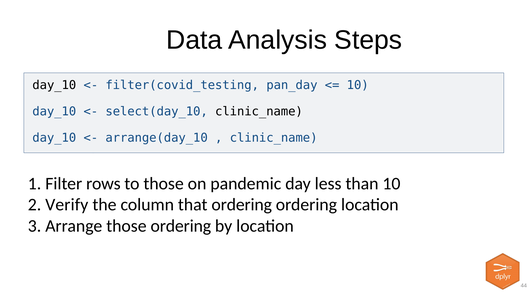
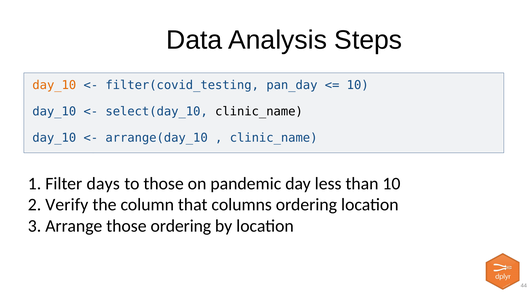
day_10 colour: black -> orange (54, 85)
Filter rows: rows -> days (103, 183)
that ordering: ordering -> columns (242, 205)
